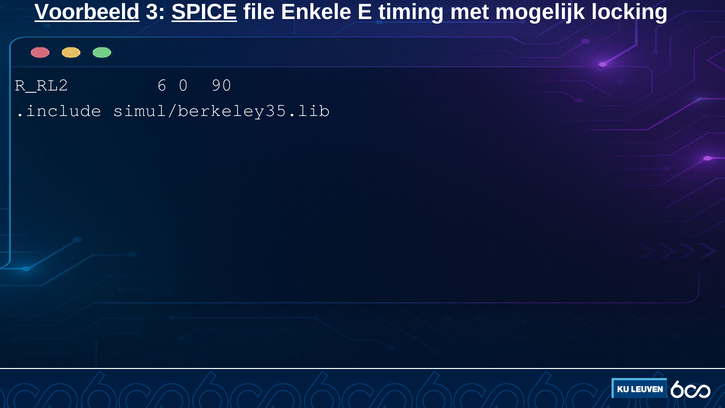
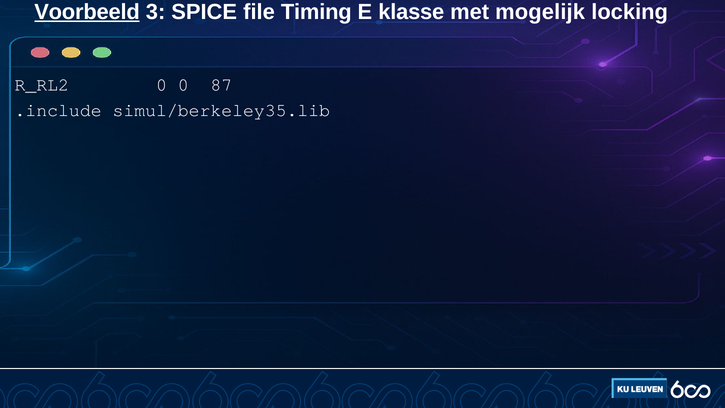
SPICE underline: present -> none (204, 12)
Enkele: Enkele -> Timing (316, 12)
timing: timing -> klasse (411, 12)
R_RL2 6: 6 -> 0 (161, 85)
90: 90 -> 87 (221, 85)
